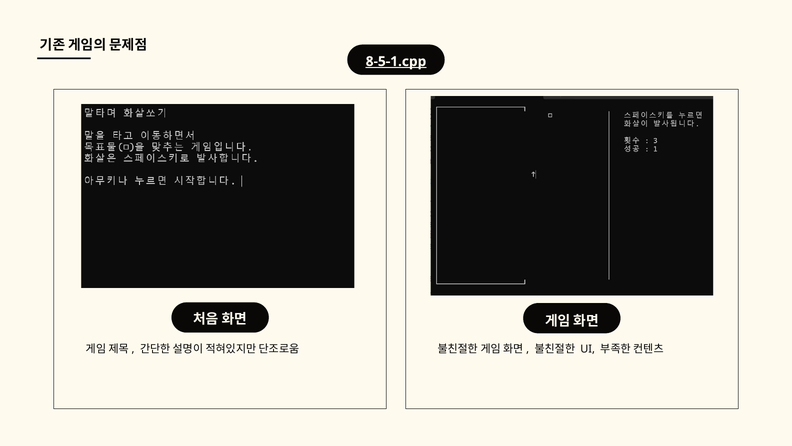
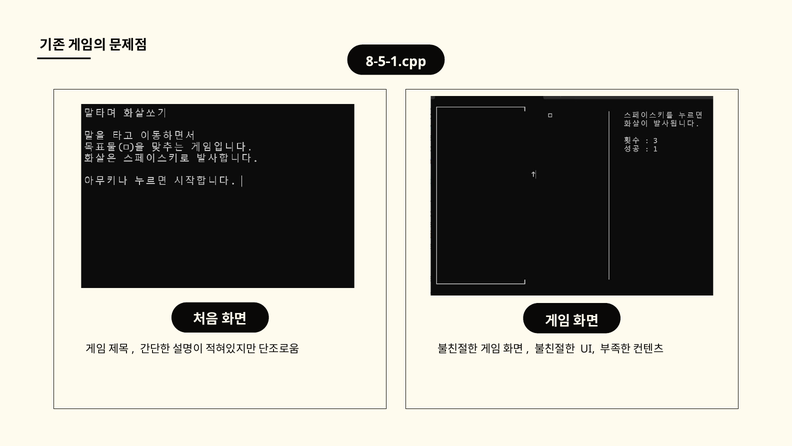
8-5-1.cpp underline: present -> none (396, 61)
